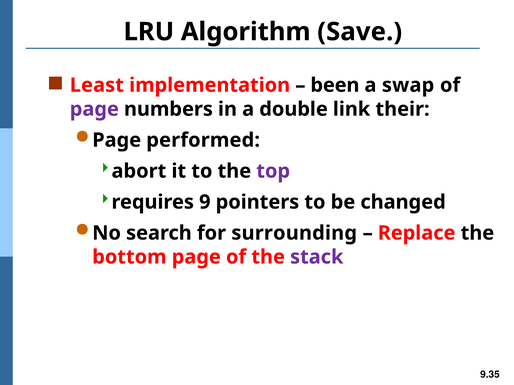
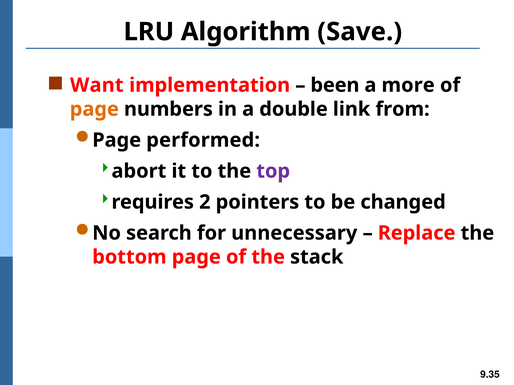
Least: Least -> Want (97, 85)
swap: swap -> more (408, 85)
page colour: purple -> orange (94, 109)
their: their -> from (403, 109)
9: 9 -> 2 (205, 202)
surrounding: surrounding -> unnecessary (294, 233)
stack colour: purple -> black (317, 257)
